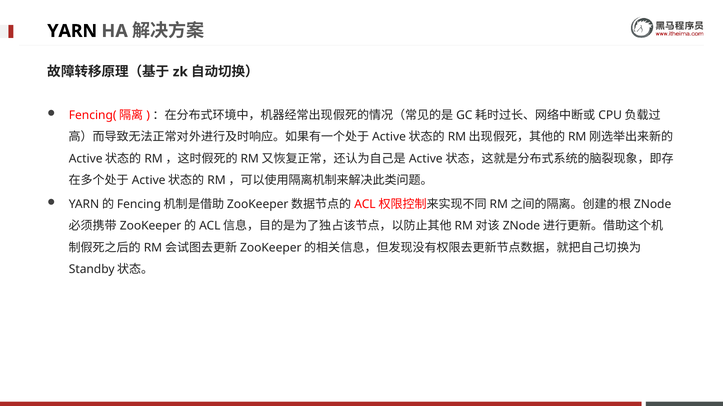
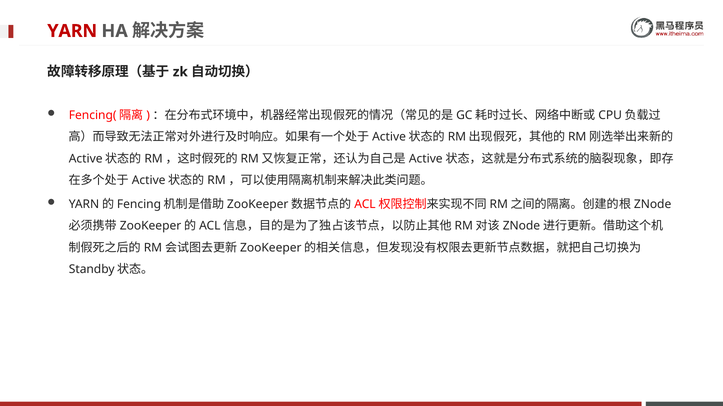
YARN colour: black -> red (72, 31)
